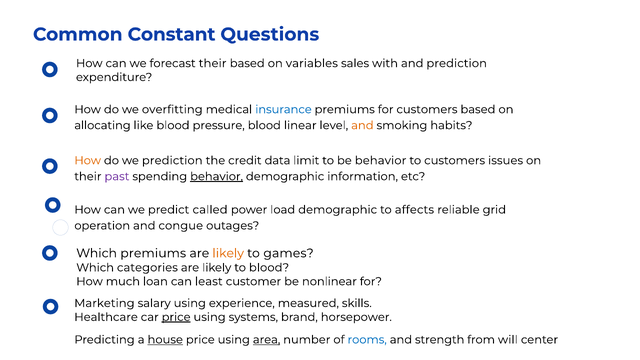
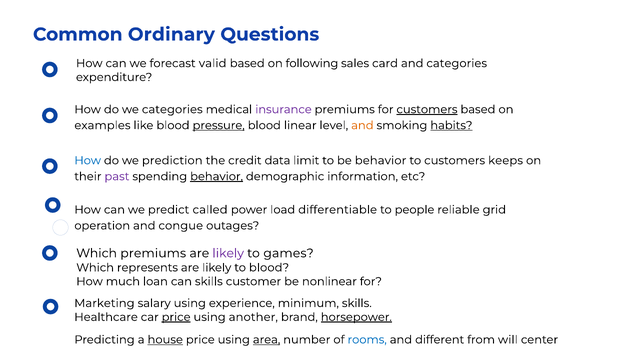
Constant: Constant -> Ordinary (171, 34)
forecast their: their -> valid (213, 63)
variables: variables -> following (312, 63)
with: with -> card (385, 63)
and prediction: prediction -> categories (457, 63)
we overfitting: overfitting -> categories (172, 109)
insurance colour: blue -> purple (284, 109)
customers underline: none -> present (427, 109)
allocating: allocating -> examples (102, 125)
pressure underline: none -> present (219, 125)
habits underline: none -> present (451, 125)
How colour: orange -> blue (88, 160)
issues: issues -> keeps (506, 160)
load demographic: demographic -> differentiable (338, 210)
affects: affects -> people (415, 210)
likely colour: orange -> purple (228, 253)
categories: categories -> represents (147, 268)
can least: least -> skills (209, 281)
measured: measured -> minimum (308, 303)
systems: systems -> another (253, 317)
horsepower underline: none -> present (356, 317)
strength: strength -> different (440, 340)
